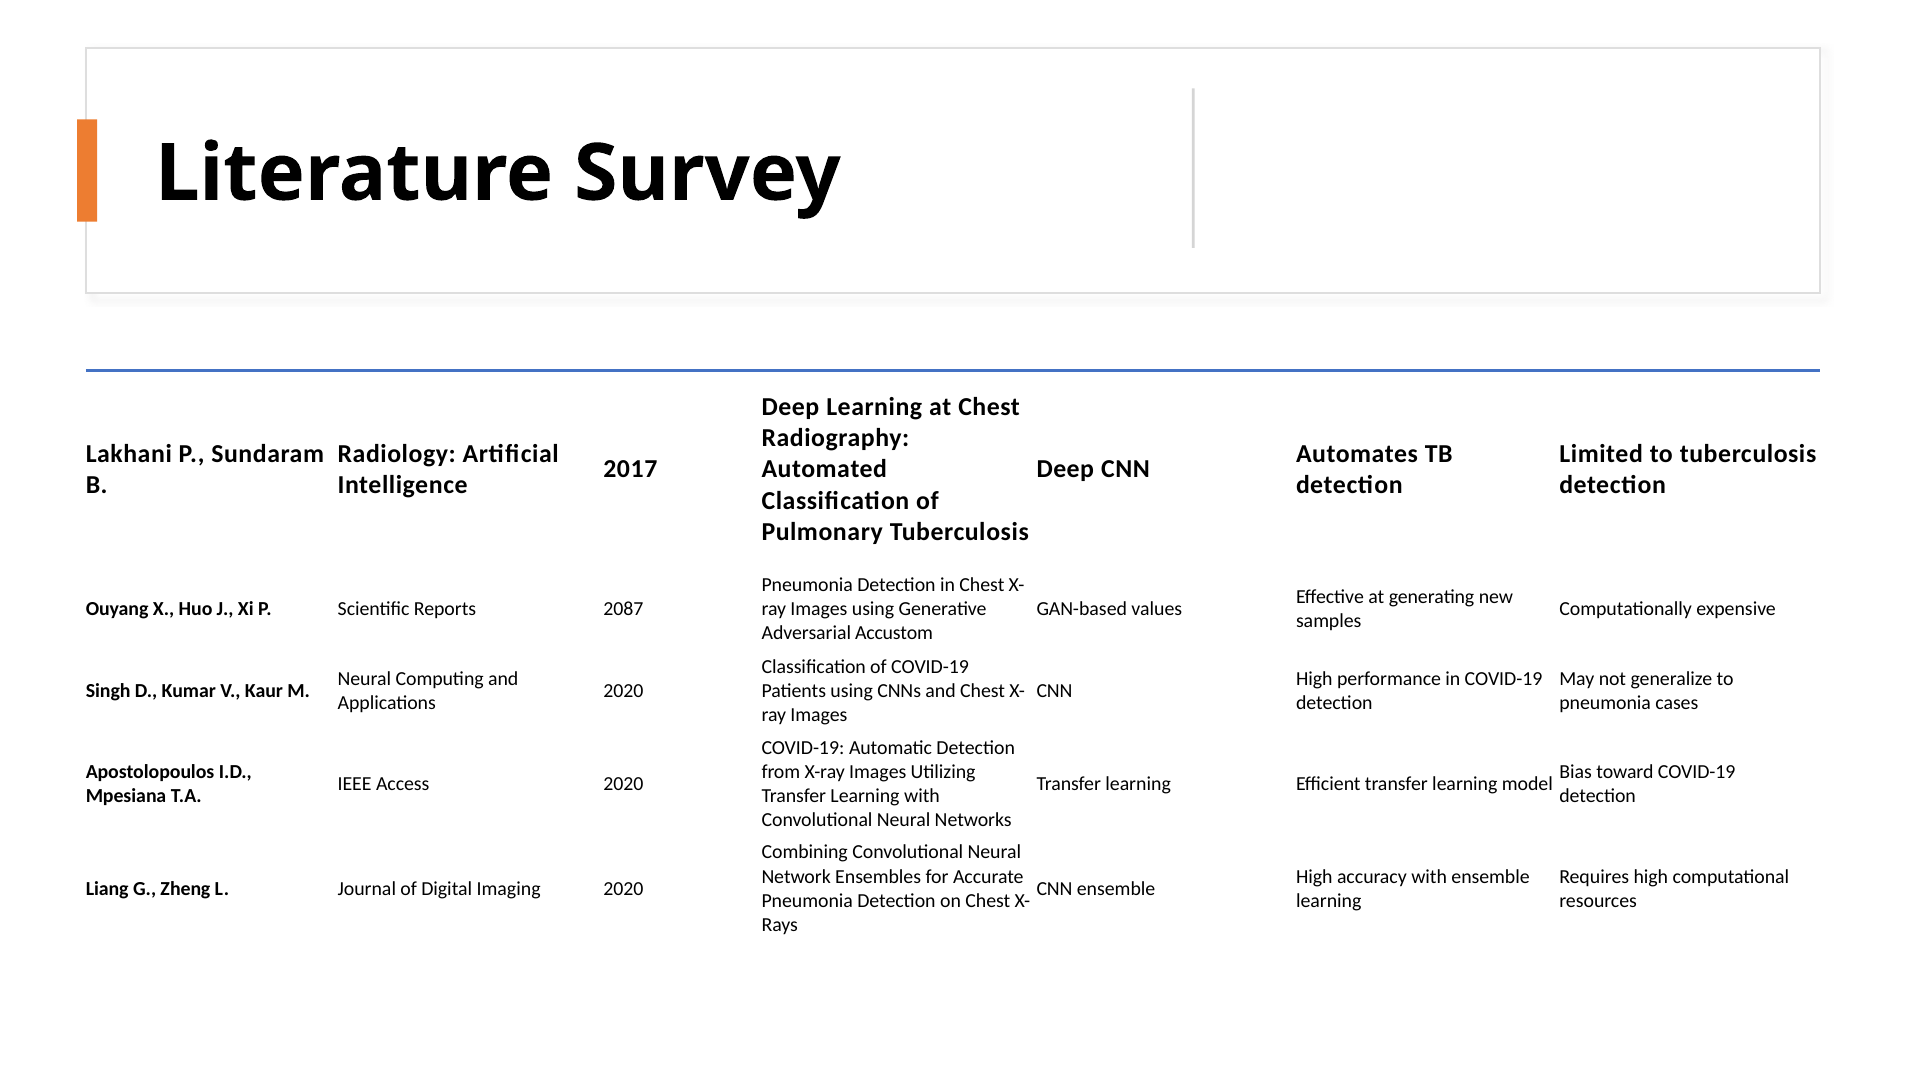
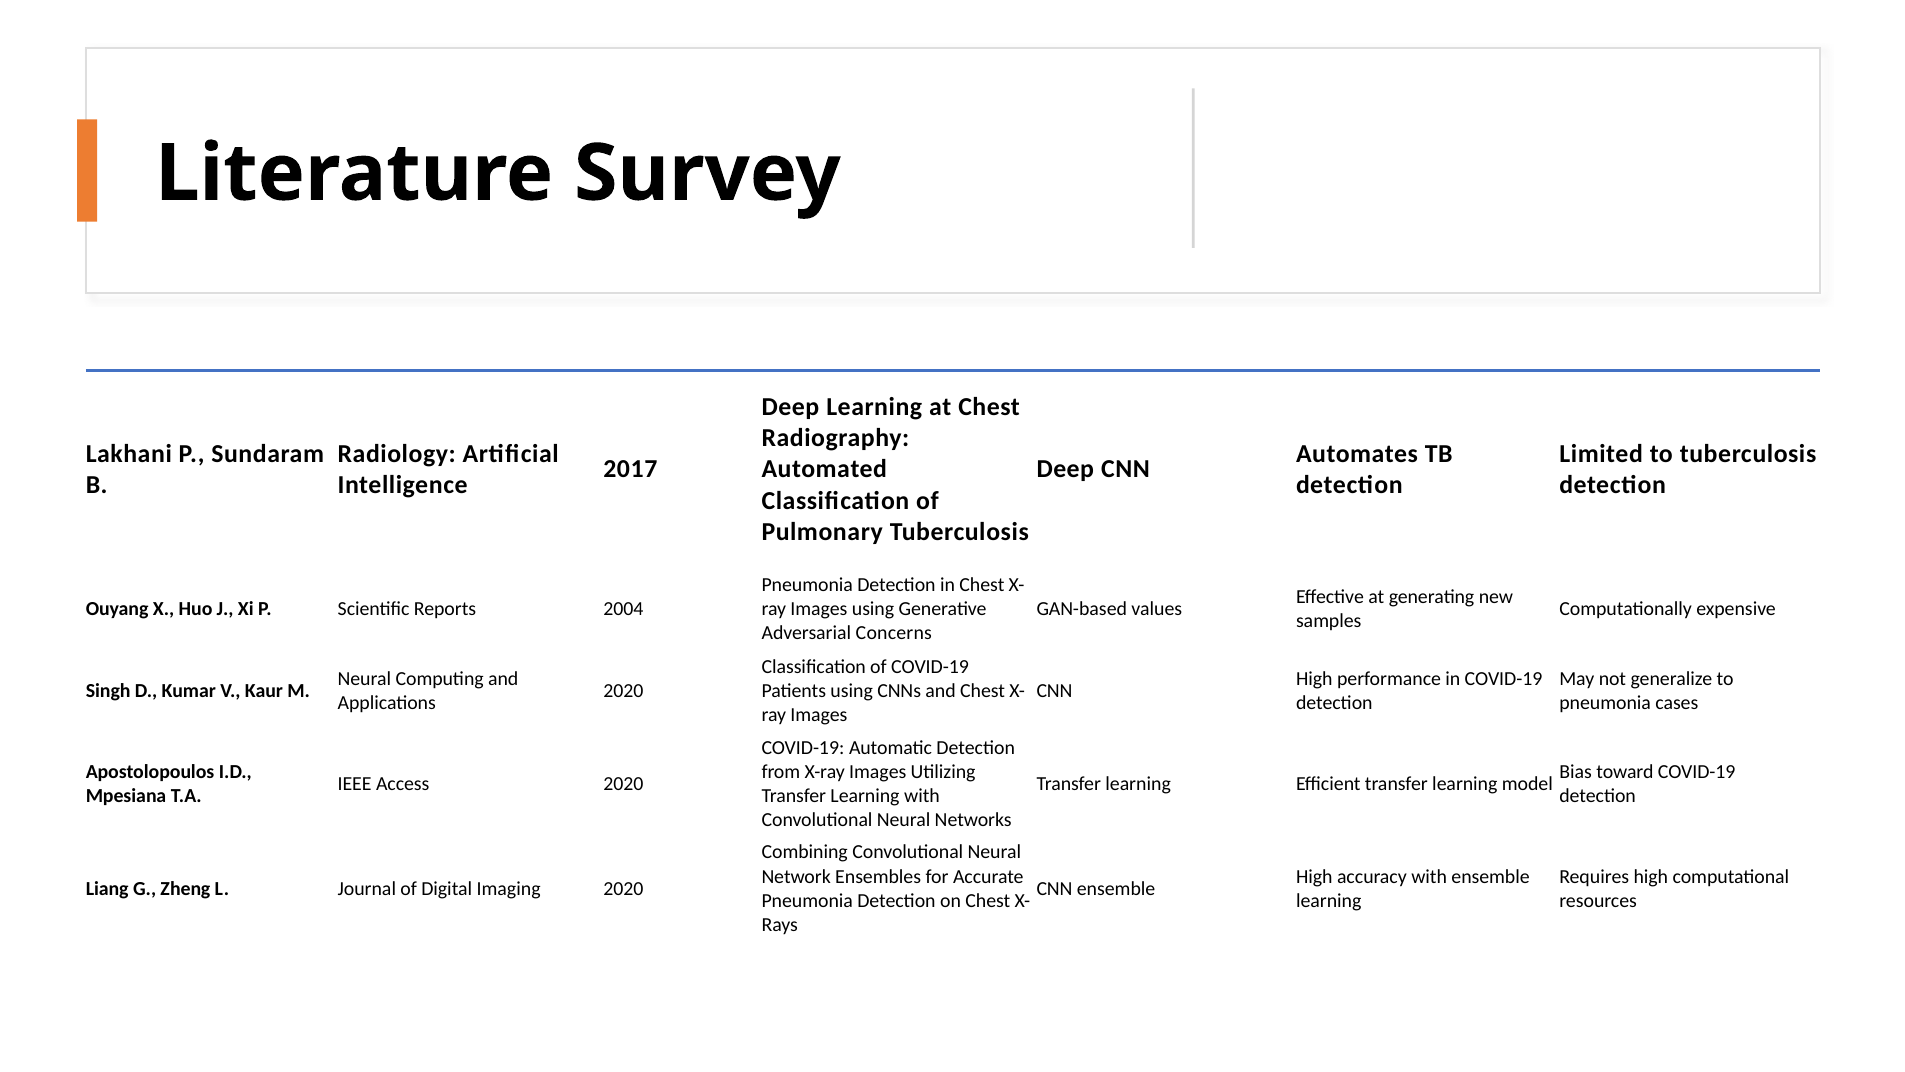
2087: 2087 -> 2004 (623, 609)
Accustom: Accustom -> Concerns (894, 633)
